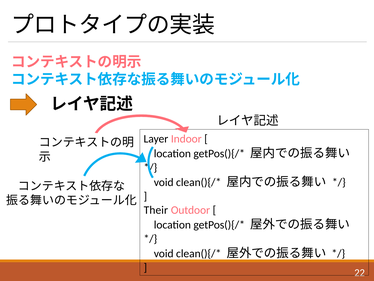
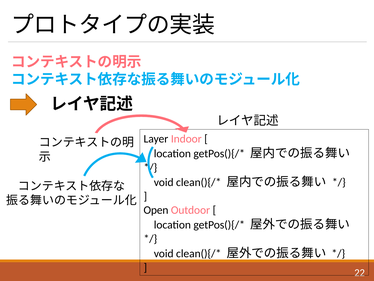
Their: Their -> Open (156, 210)
